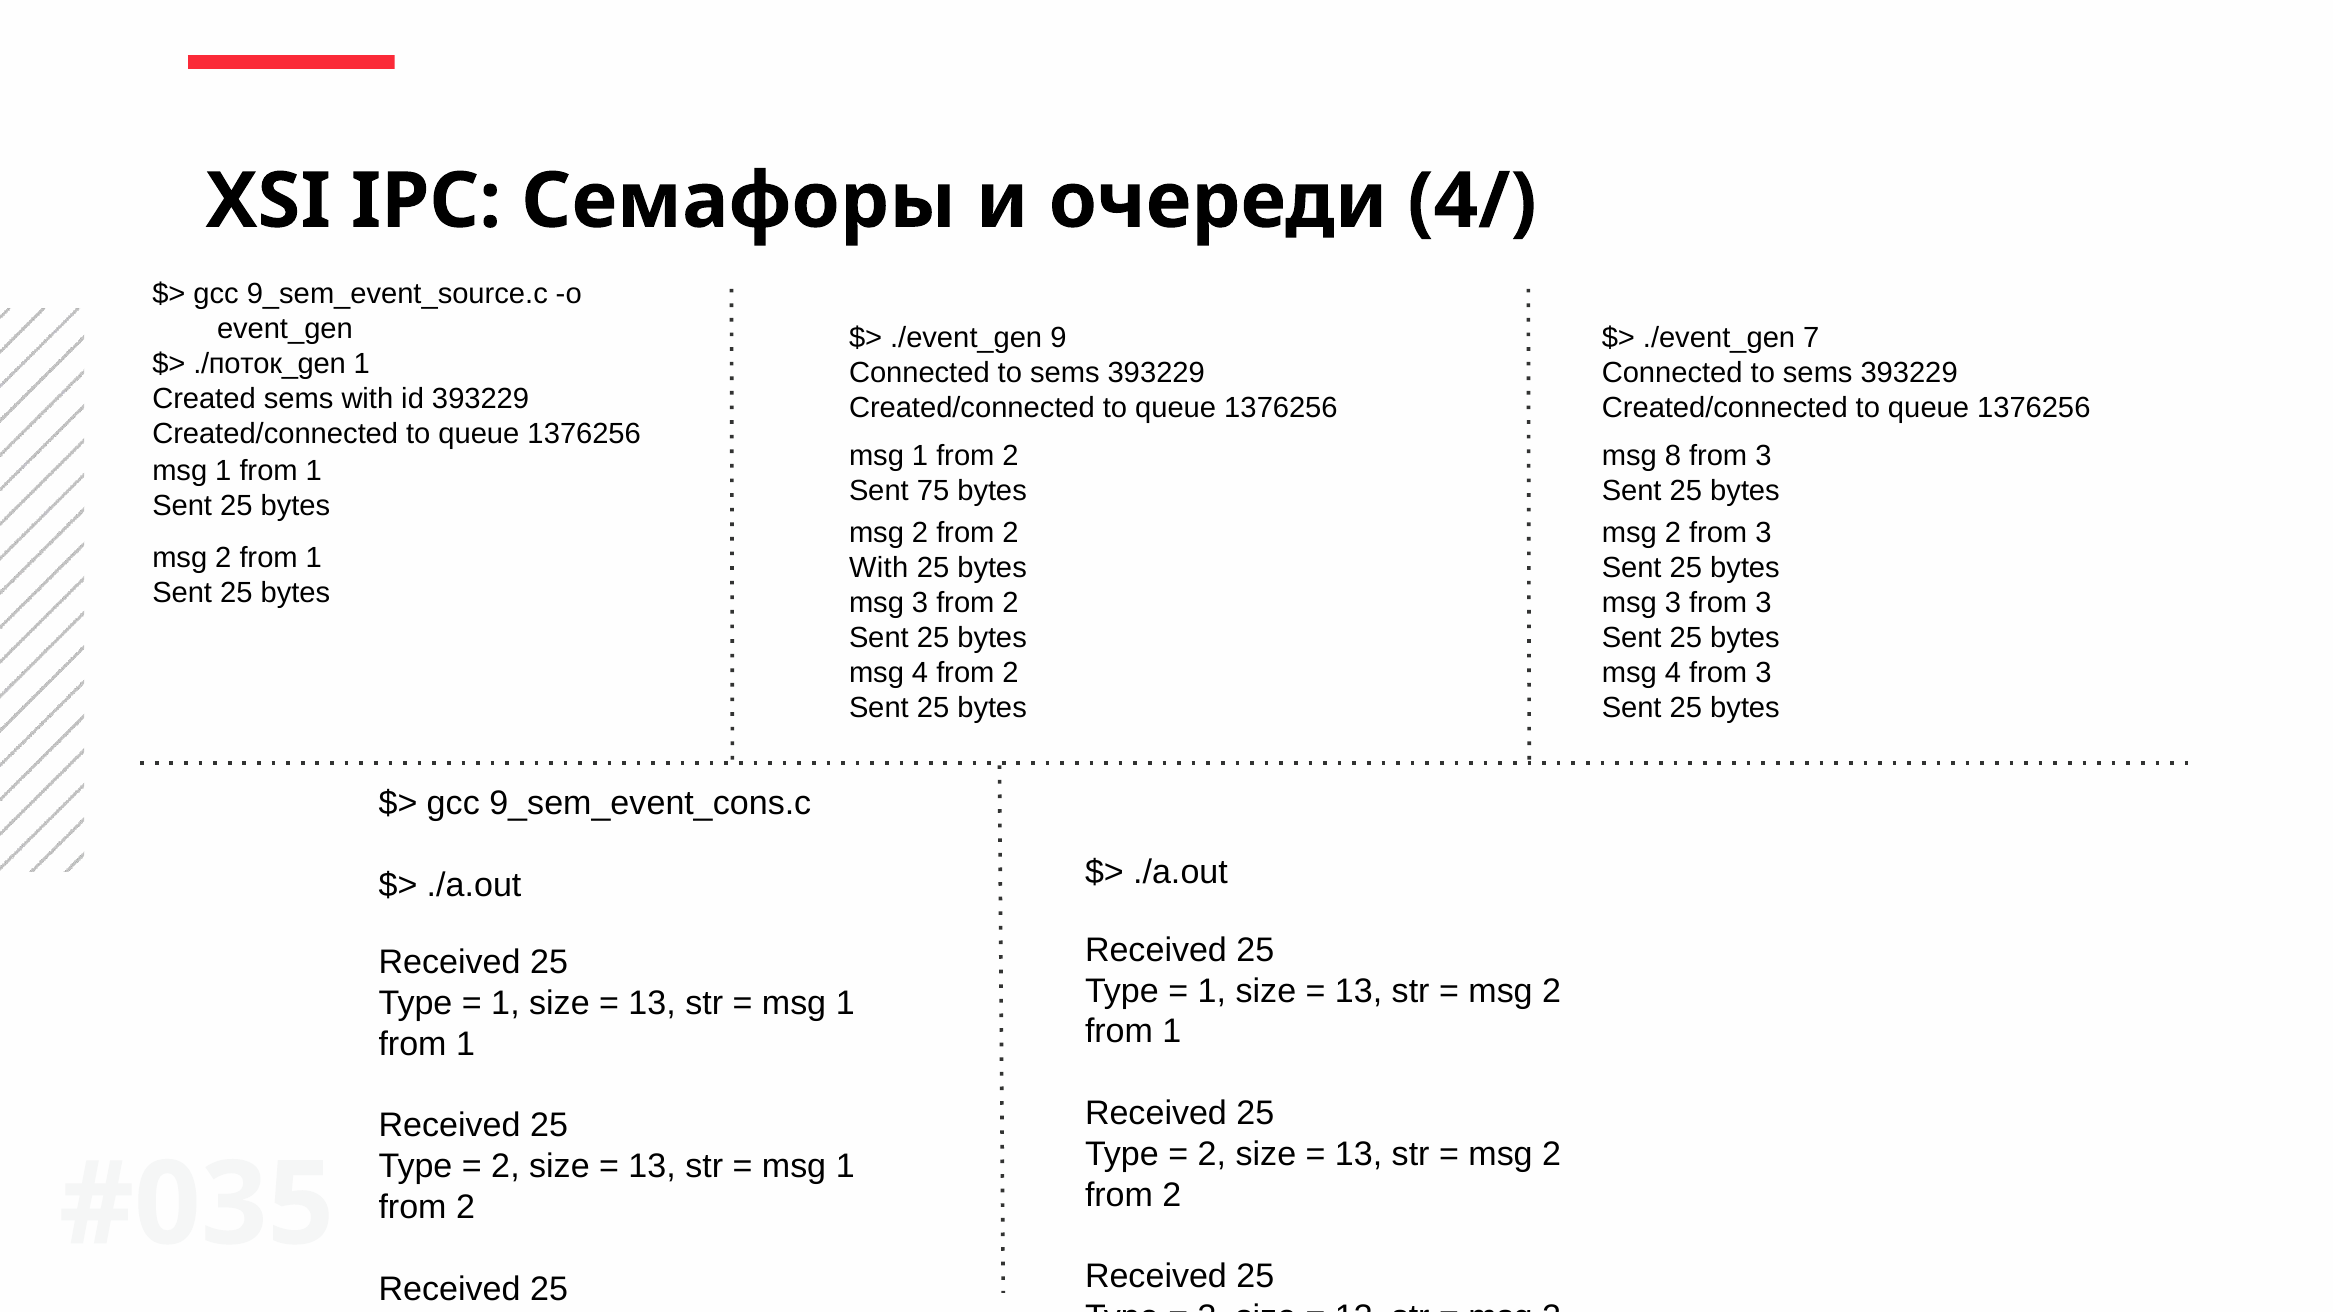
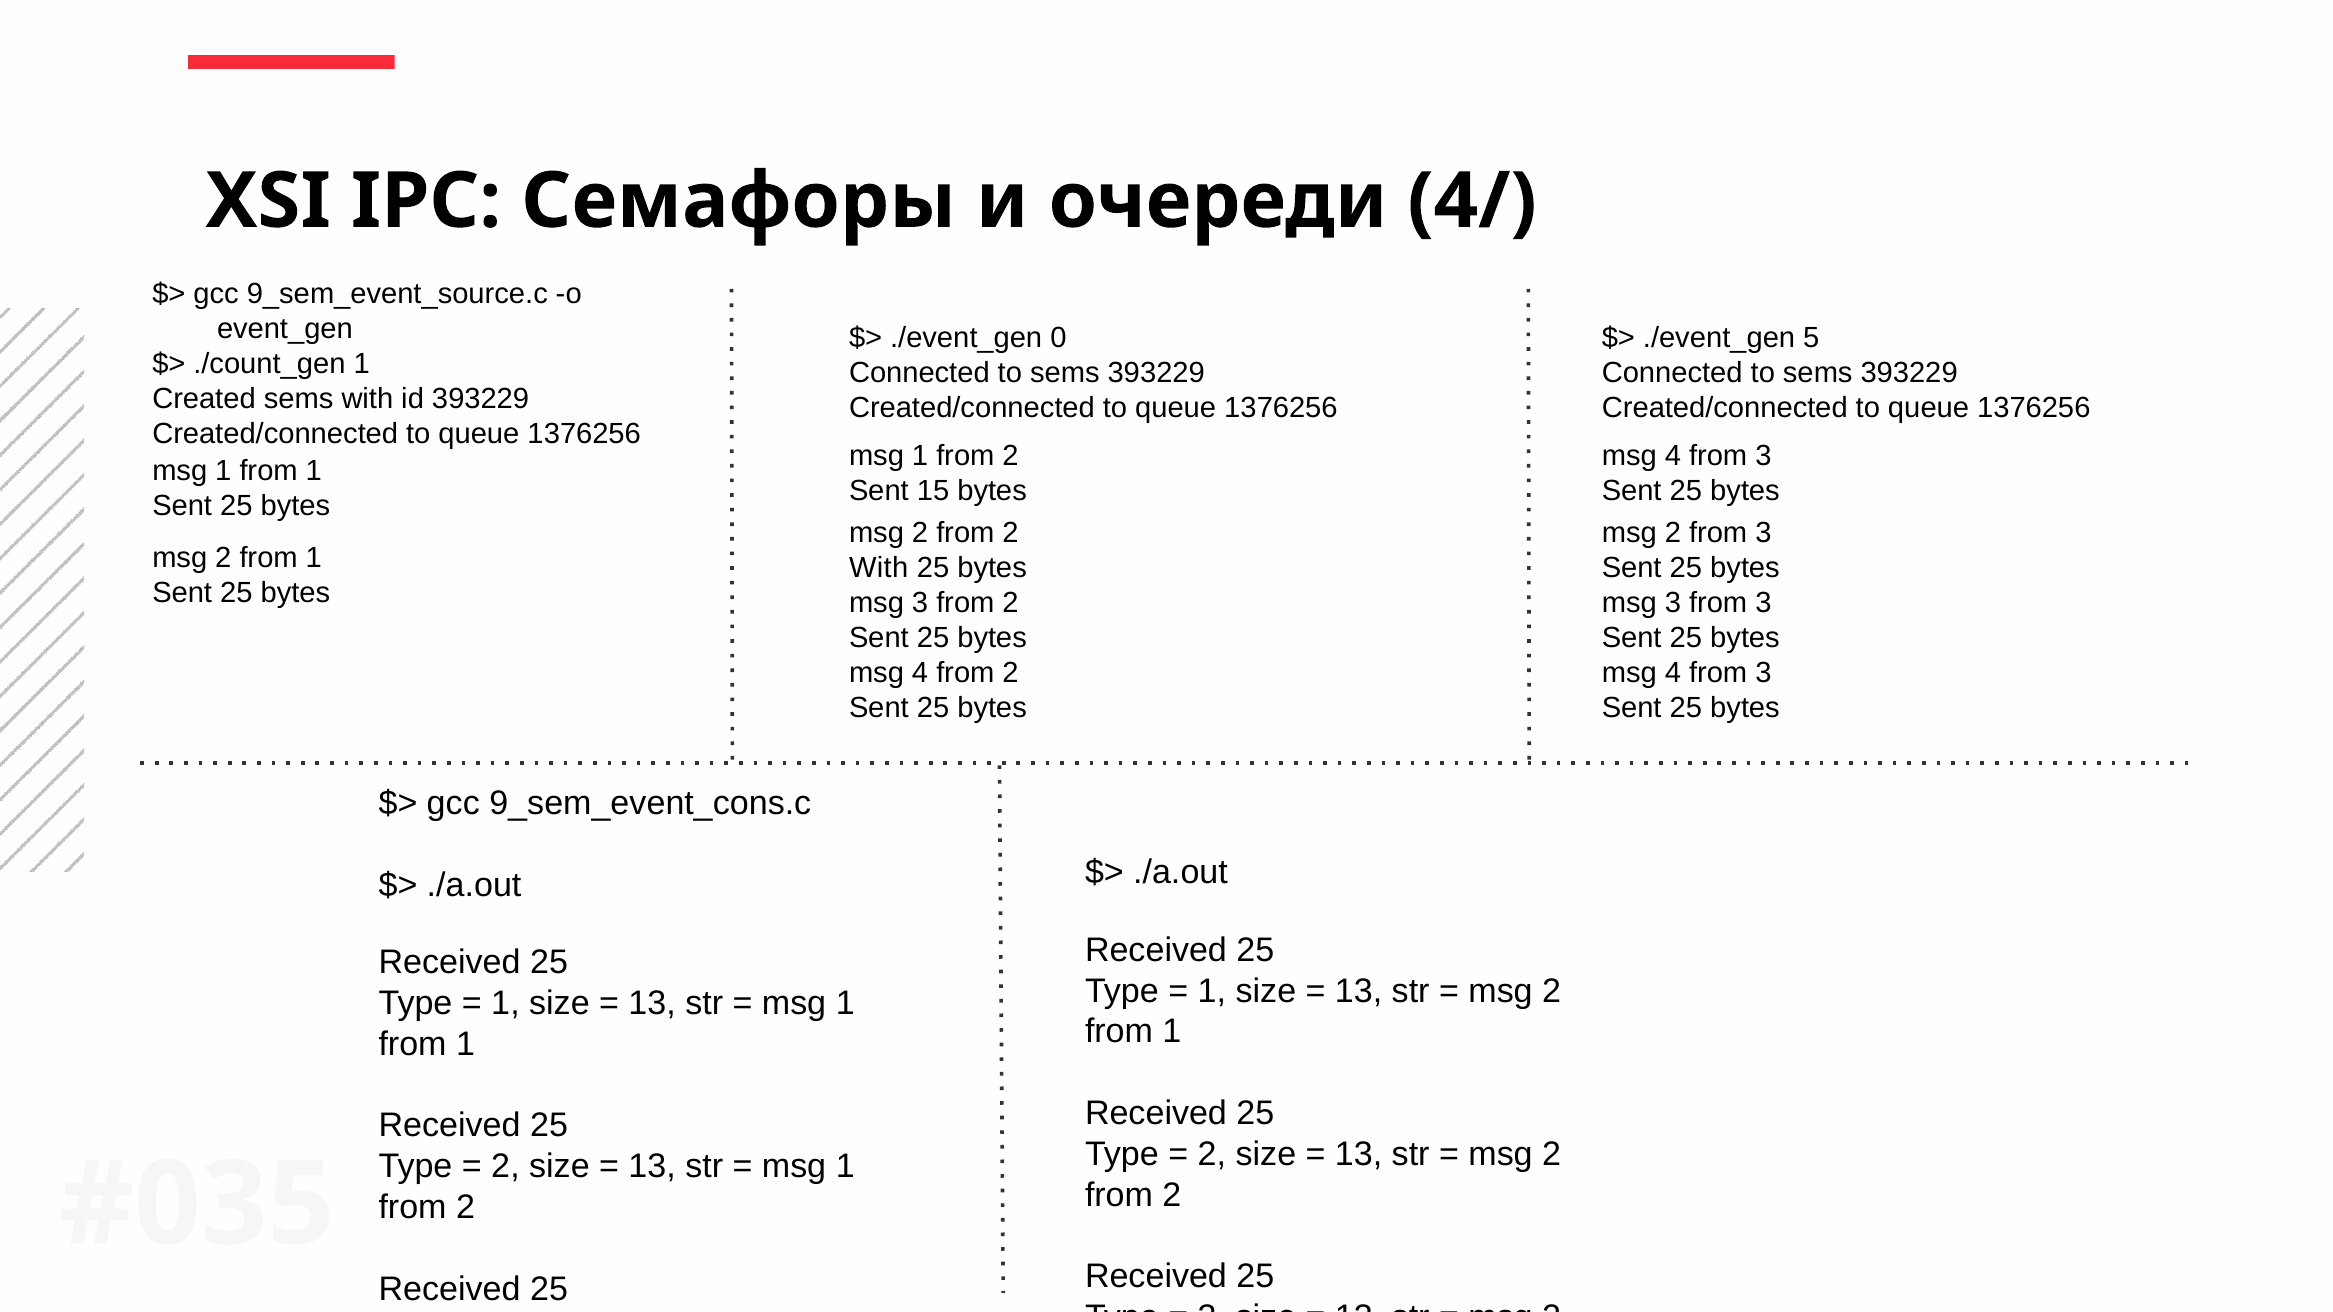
9: 9 -> 0 (1058, 338)
7: 7 -> 5 (1811, 338)
./поток_gen: ./поток_gen -> ./count_gen (269, 364)
8: 8 -> 4 (1673, 456)
75: 75 -> 15 (933, 491)
